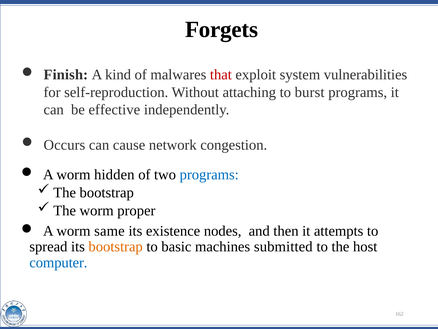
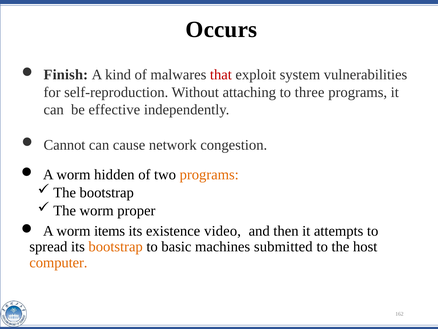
Forgets: Forgets -> Occurs (221, 30)
burst: burst -> three (310, 92)
Occurs: Occurs -> Cannot (64, 145)
programs colour: blue -> orange (209, 174)
same: same -> items (110, 231)
nodes: nodes -> video (223, 231)
computer colour: blue -> orange (58, 262)
